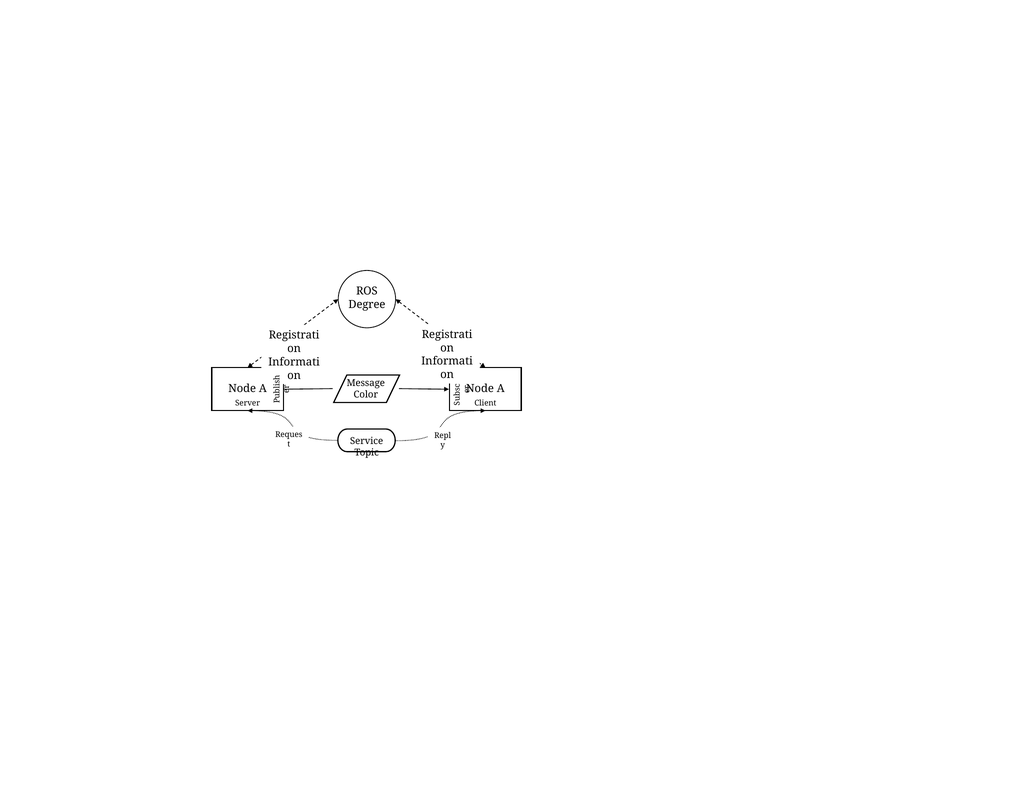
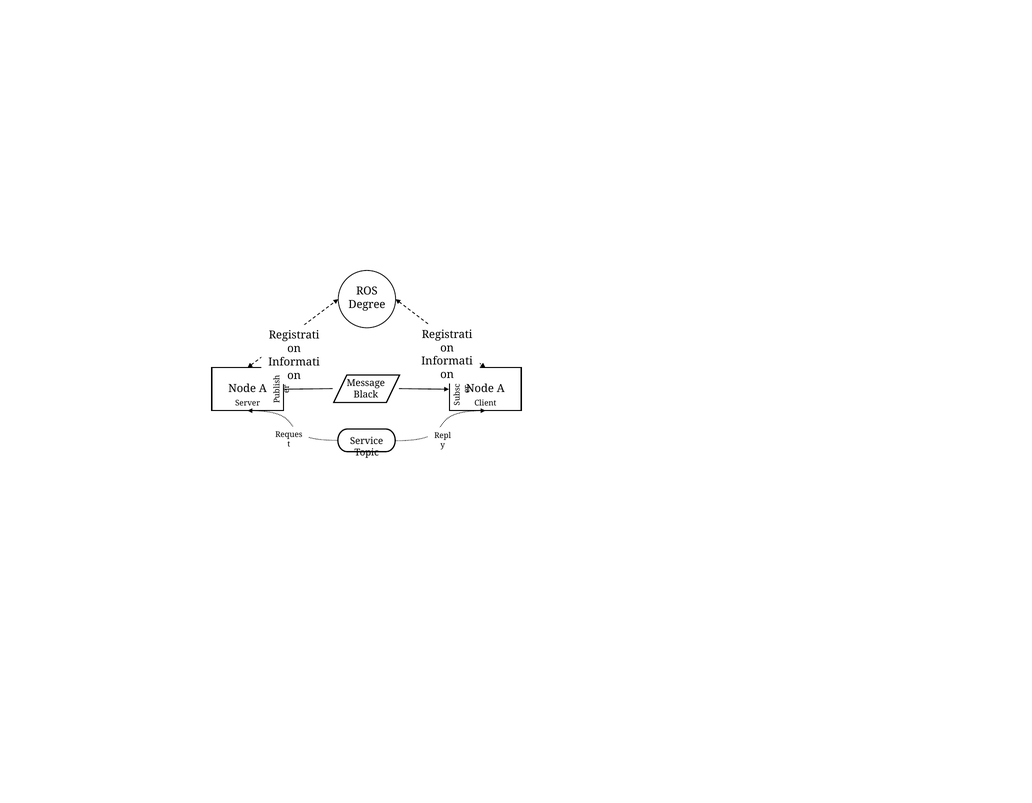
Color: Color -> Black (366, 395)
